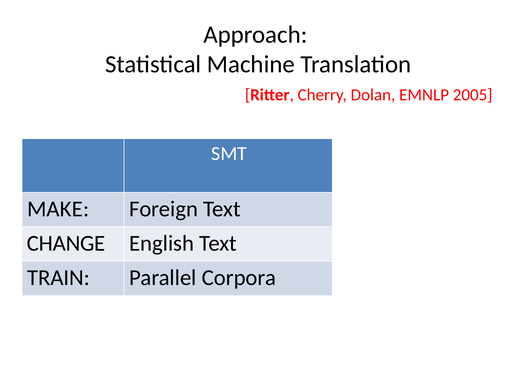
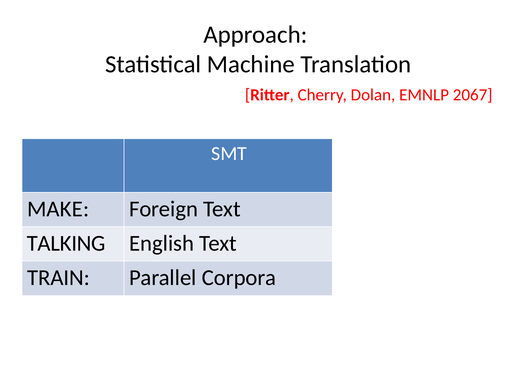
2005: 2005 -> 2067 (473, 95)
CHANGE: CHANGE -> TALKING (66, 243)
